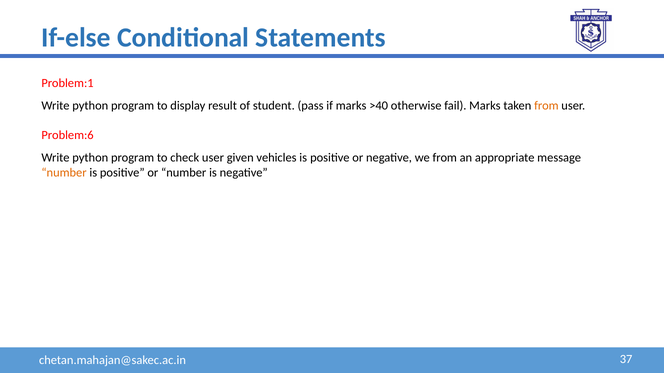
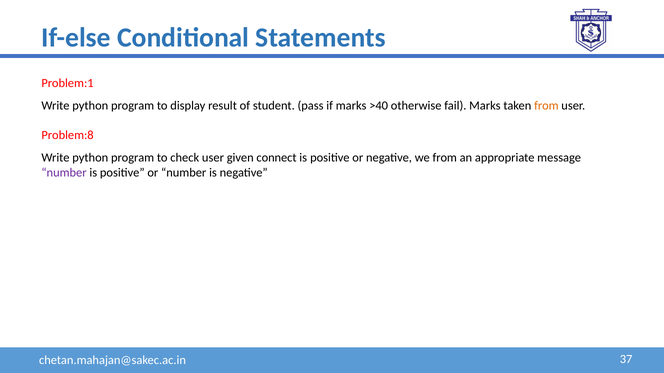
Problem:6: Problem:6 -> Problem:8 (68, 136)
vehicles: vehicles -> connect (276, 158)
number colour: orange -> purple (64, 173)
